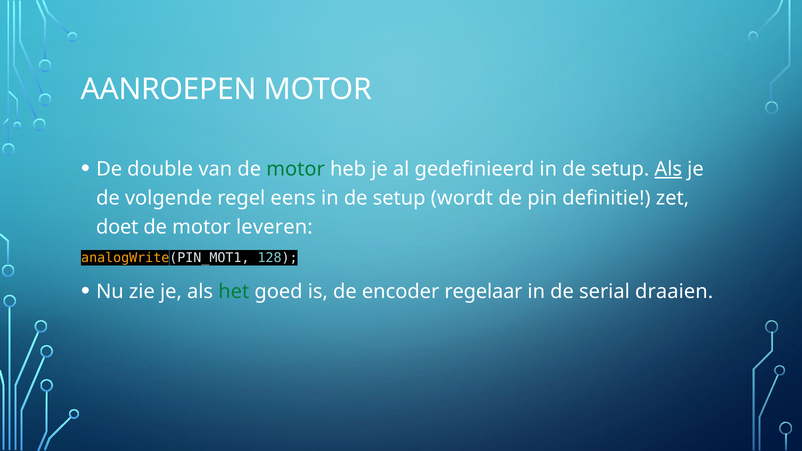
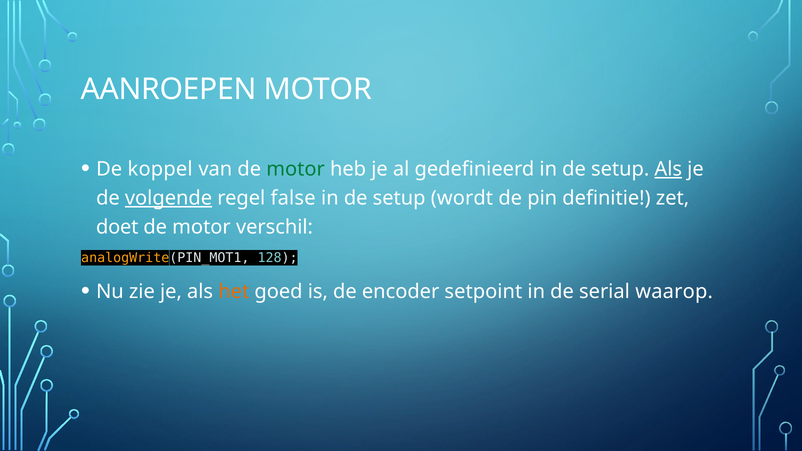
double: double -> koppel (160, 169)
volgende underline: none -> present (169, 198)
eens: eens -> false (293, 198)
leveren: leveren -> verschil (274, 227)
het colour: green -> orange (234, 292)
regelaar: regelaar -> setpoint (483, 292)
draaien: draaien -> waarop (674, 292)
